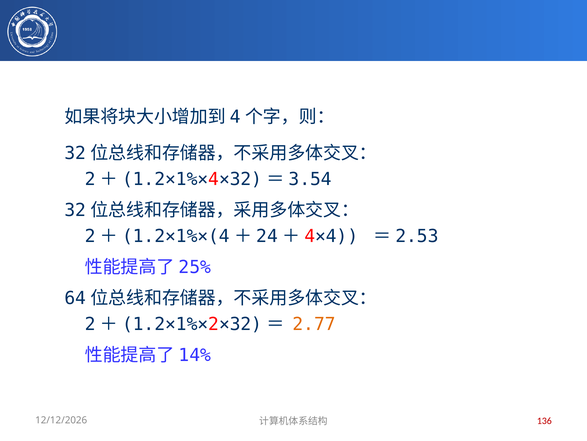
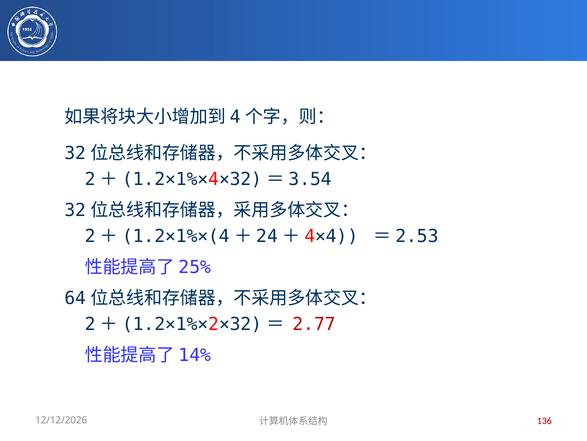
2.77 colour: orange -> red (314, 324)
